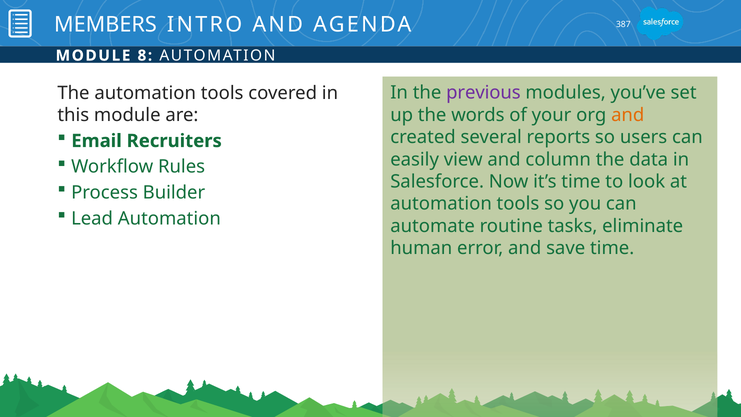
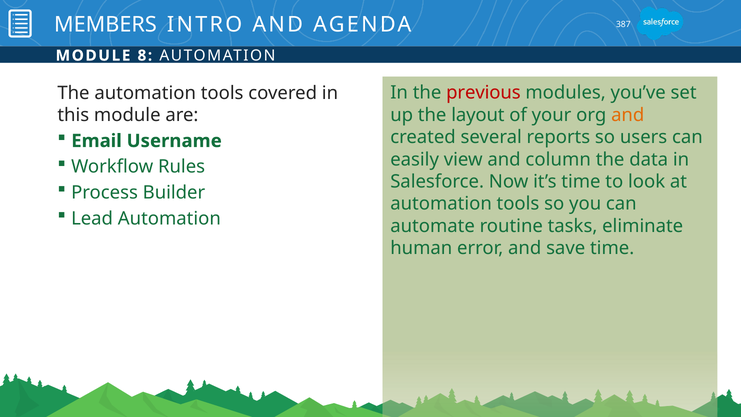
previous colour: purple -> red (483, 93)
words: words -> layout (478, 115)
Recruiters: Recruiters -> Username (174, 141)
